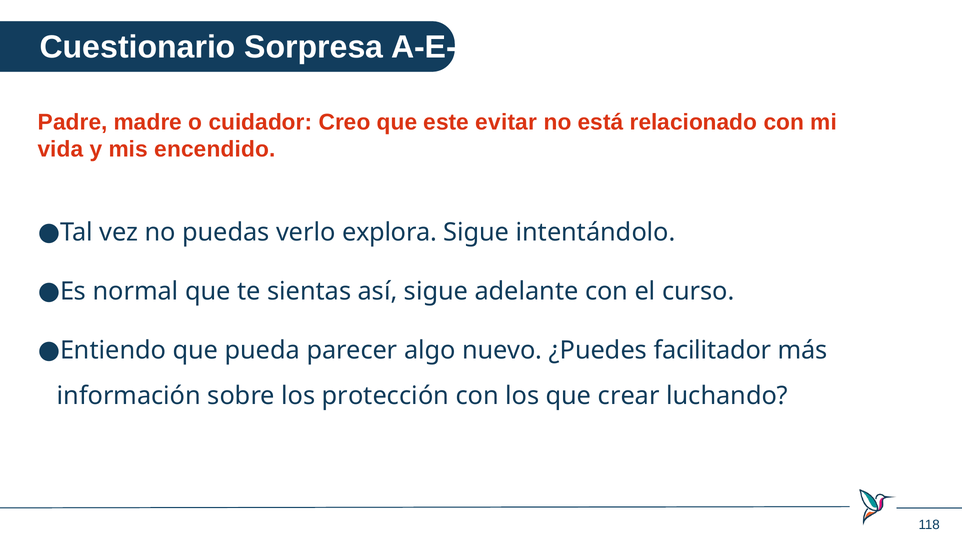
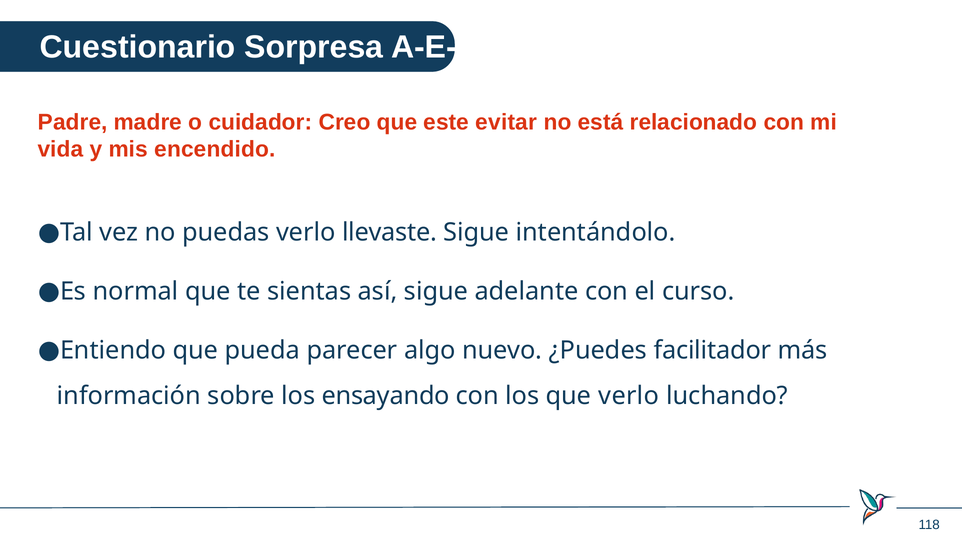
explora: explora -> llevaste (390, 232)
protección: protección -> ensayando (386, 396)
que crear: crear -> verlo (629, 396)
